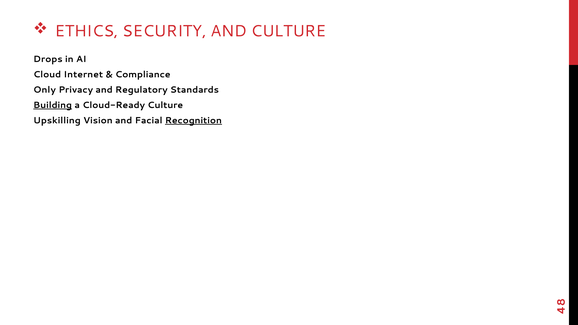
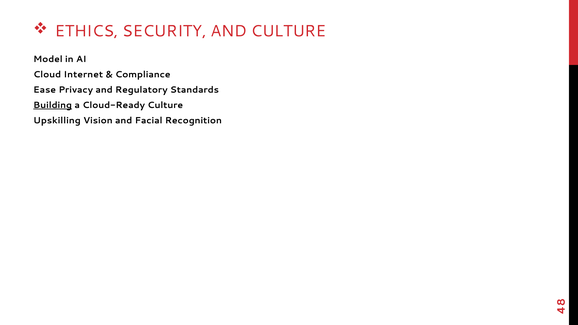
Drops: Drops -> Model (48, 59)
Only: Only -> Ease (45, 90)
Recognition underline: present -> none (193, 121)
